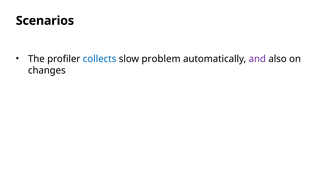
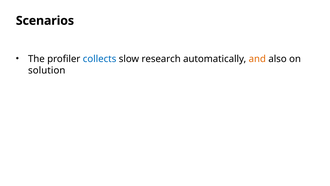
problem: problem -> research (161, 59)
and colour: purple -> orange (257, 59)
changes: changes -> solution (47, 70)
